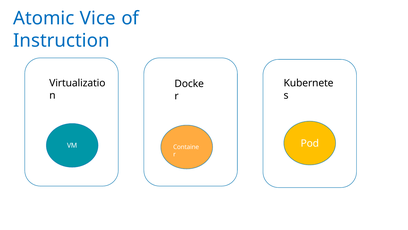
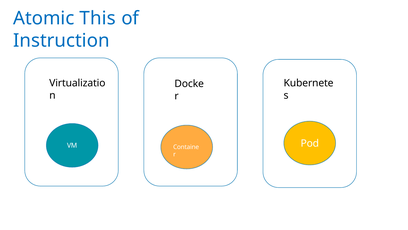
Vice: Vice -> This (98, 18)
